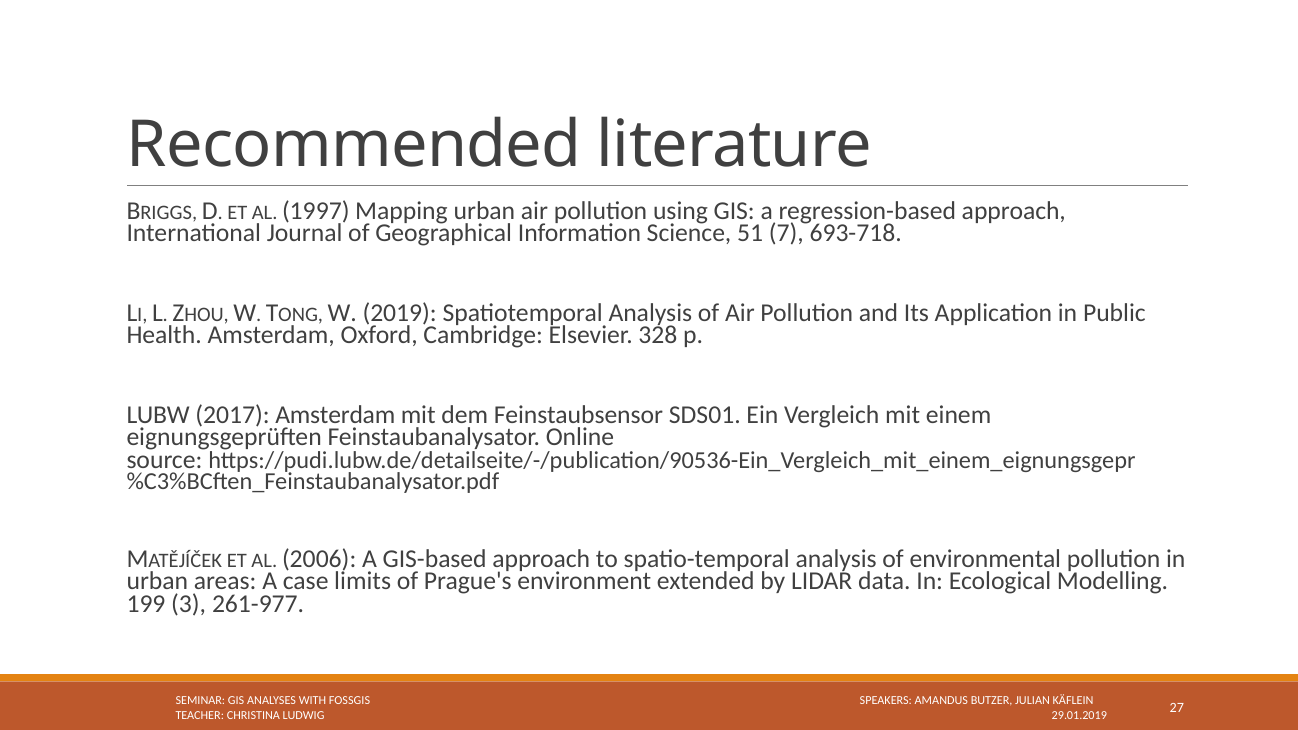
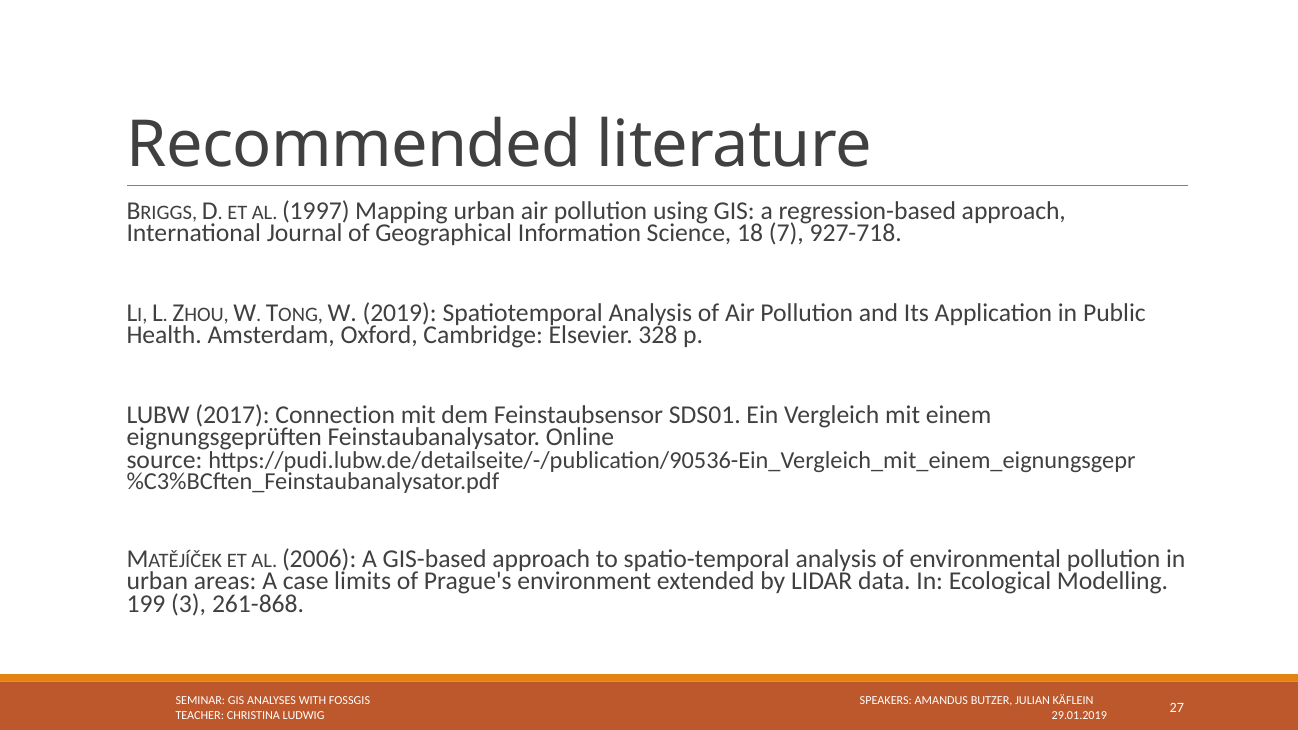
51: 51 -> 18 (750, 233)
693-718: 693-718 -> 927-718 (856, 233)
2017 Amsterdam: Amsterdam -> Connection (335, 415)
261-977: 261-977 -> 261-868 (258, 604)
